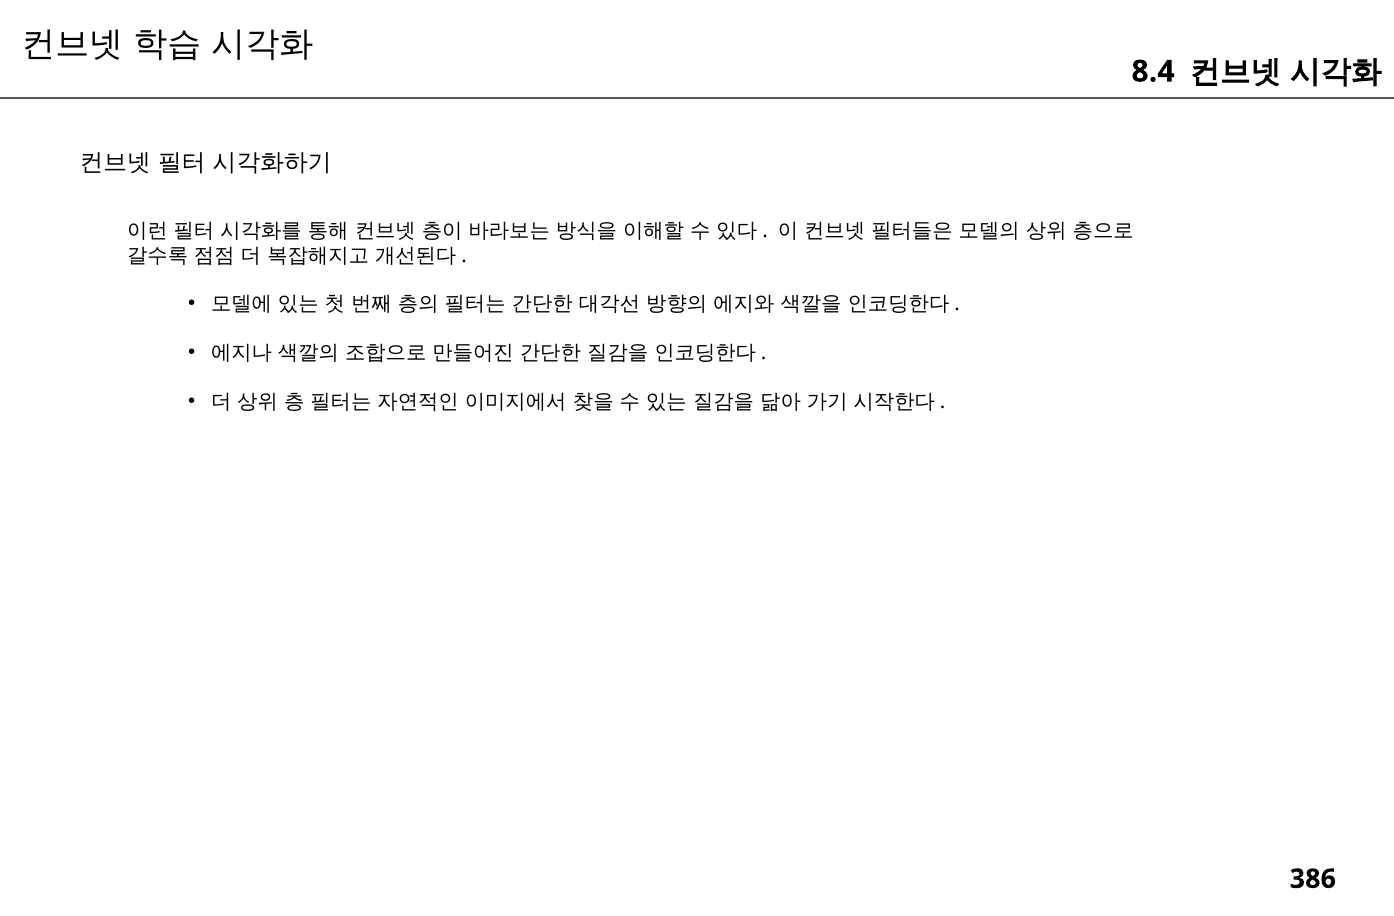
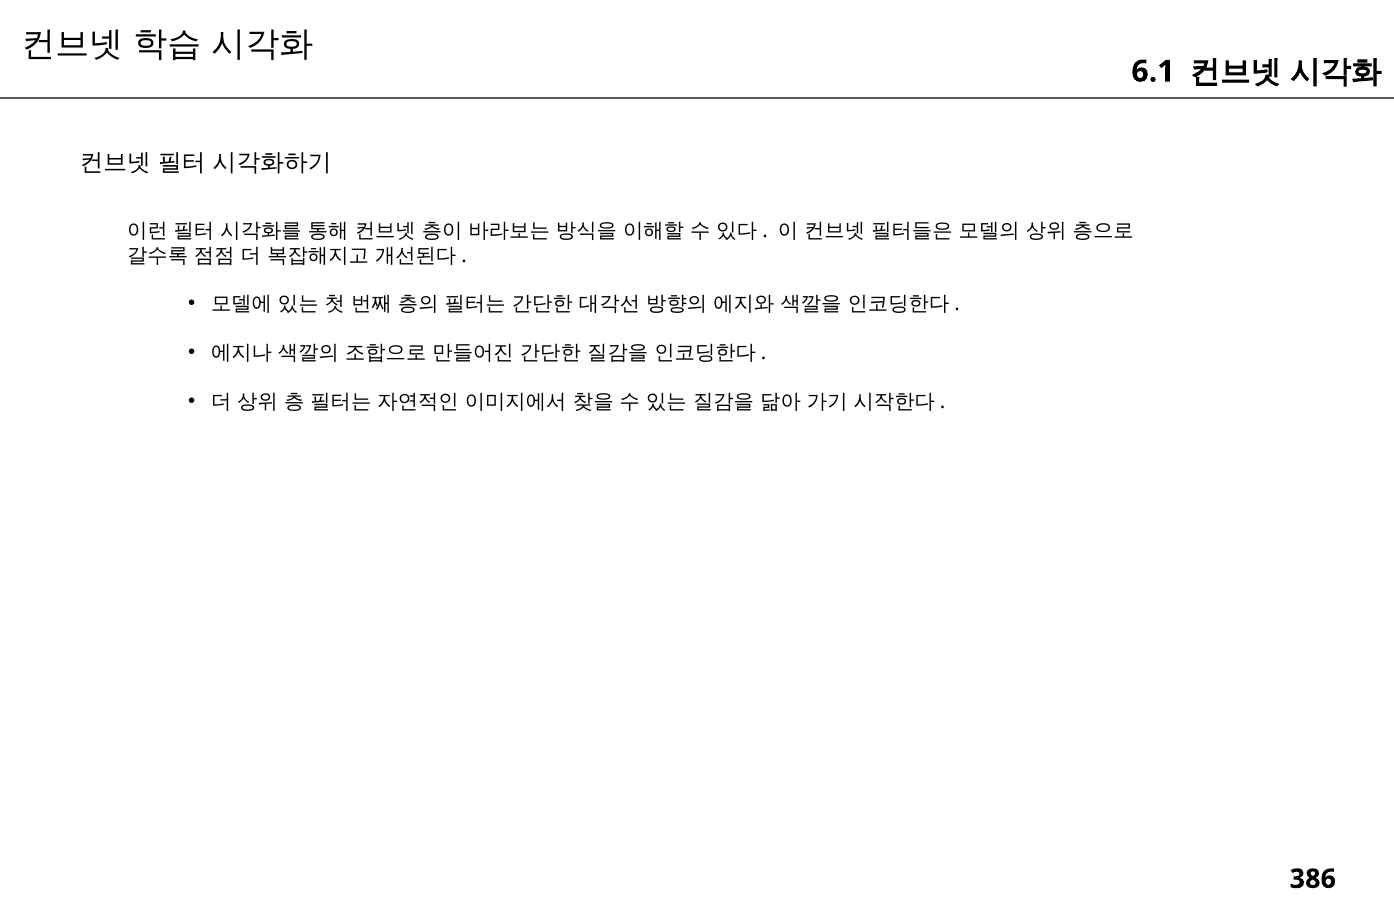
8.4: 8.4 -> 6.1 (1153, 71)
